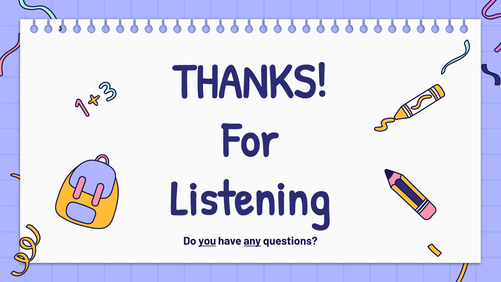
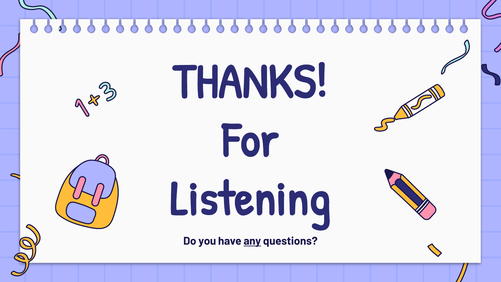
you underline: present -> none (207, 241)
